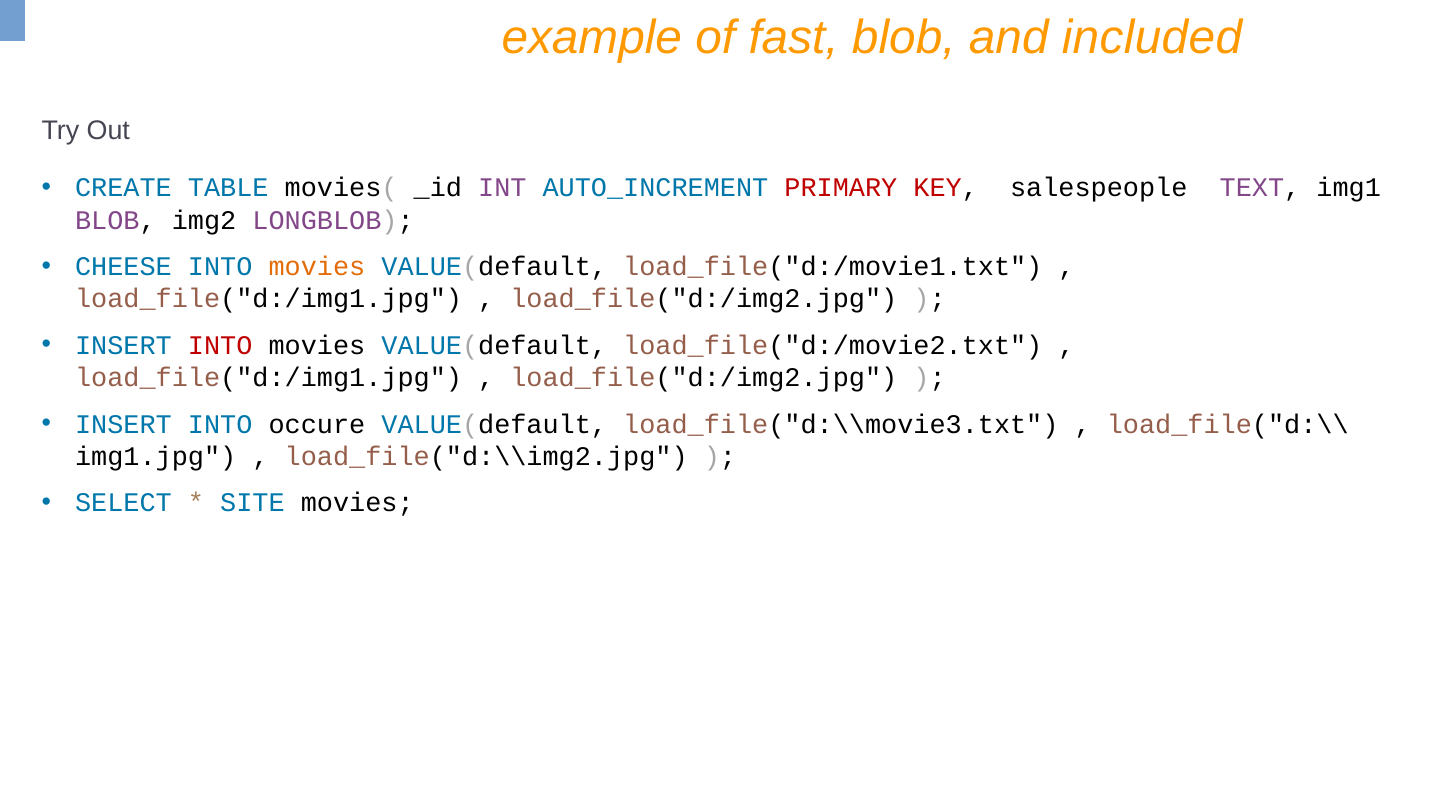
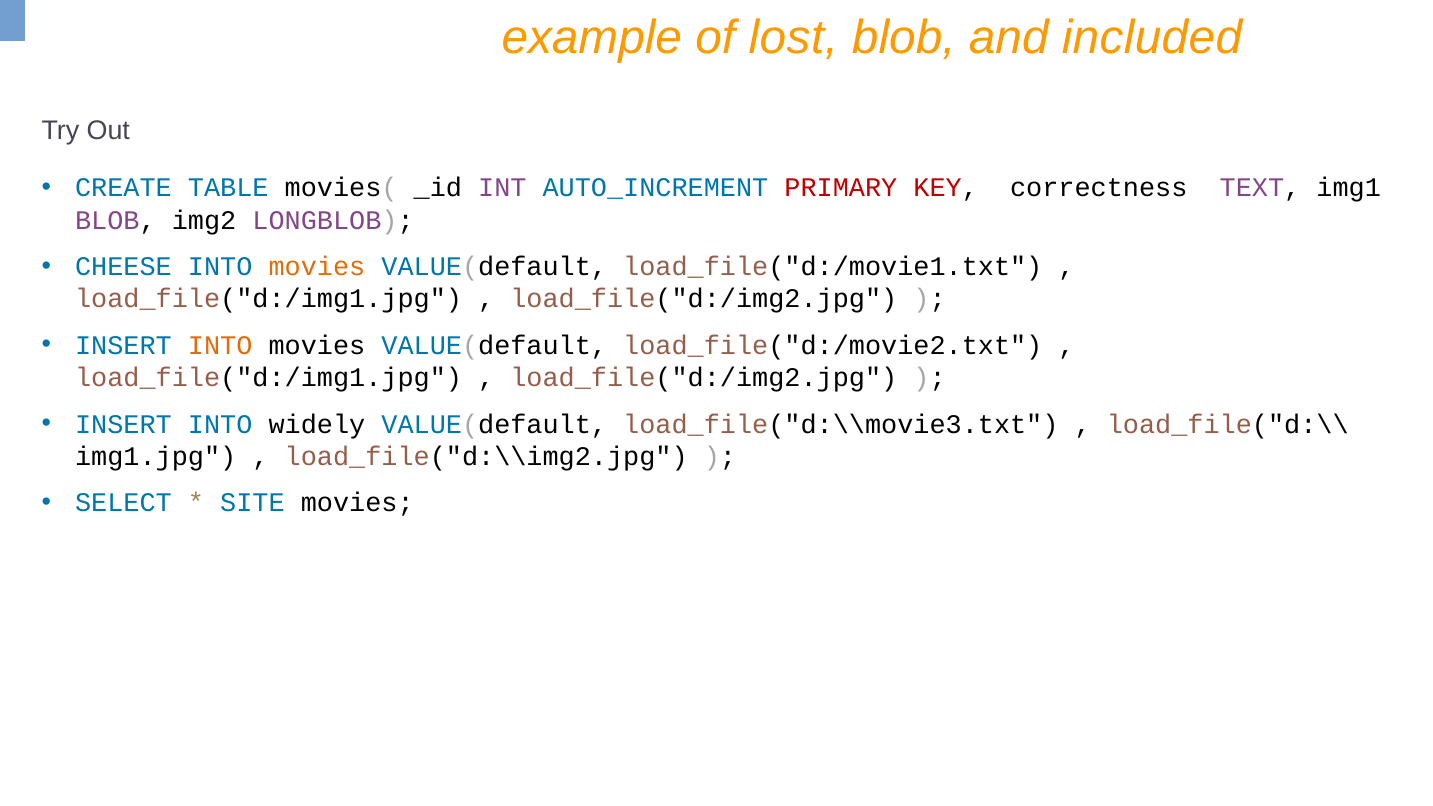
fast: fast -> lost (793, 37)
salespeople: salespeople -> correctness (1099, 188)
INTO colour: red -> orange (220, 346)
occure: occure -> widely (317, 424)
